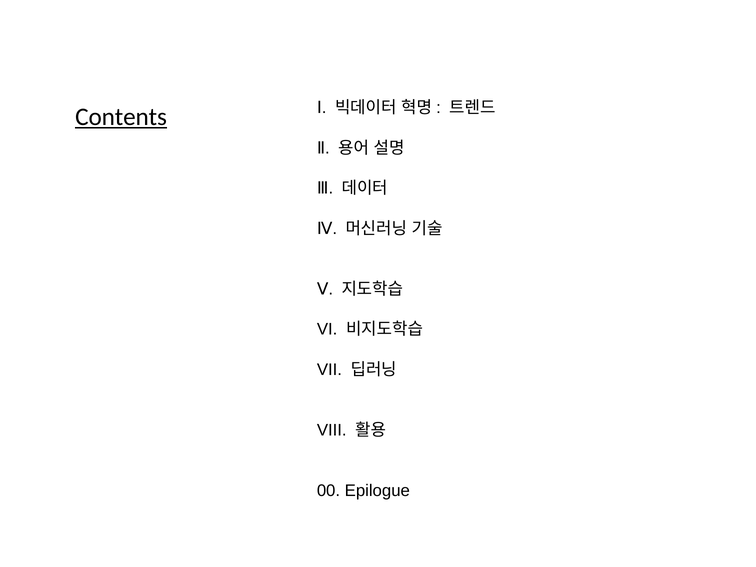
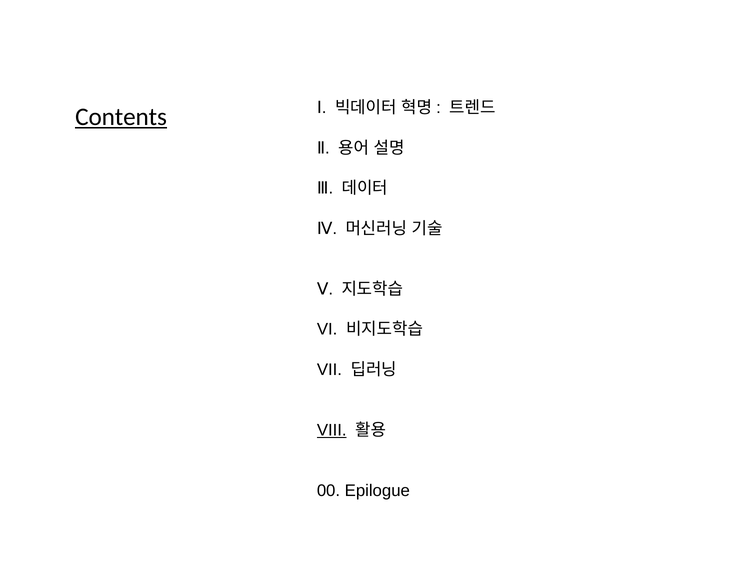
VIII underline: none -> present (332, 430)
